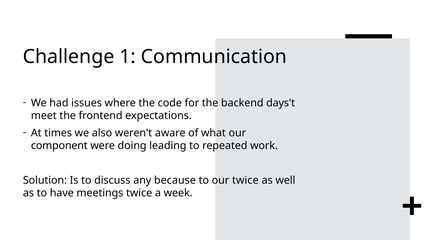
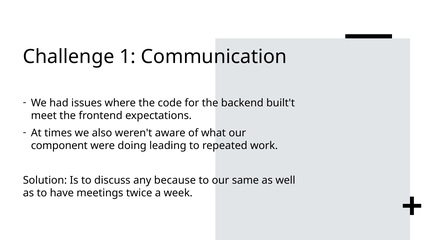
days't: days't -> built't (281, 103)
our twice: twice -> same (245, 180)
